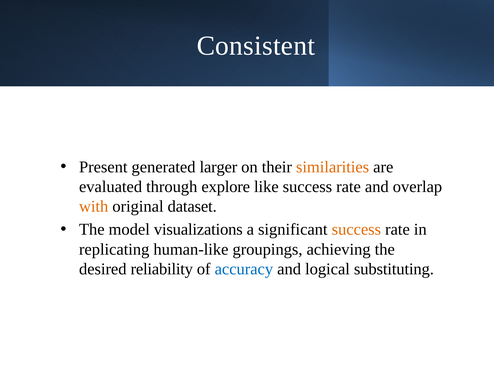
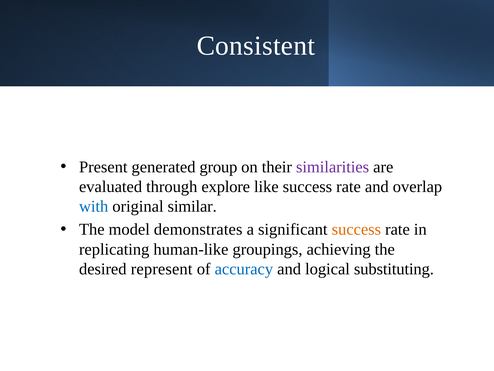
larger: larger -> group (218, 167)
similarities colour: orange -> purple (333, 167)
with colour: orange -> blue (94, 206)
dataset: dataset -> similar (192, 206)
visualizations: visualizations -> demonstrates (198, 229)
reliability: reliability -> represent (162, 269)
